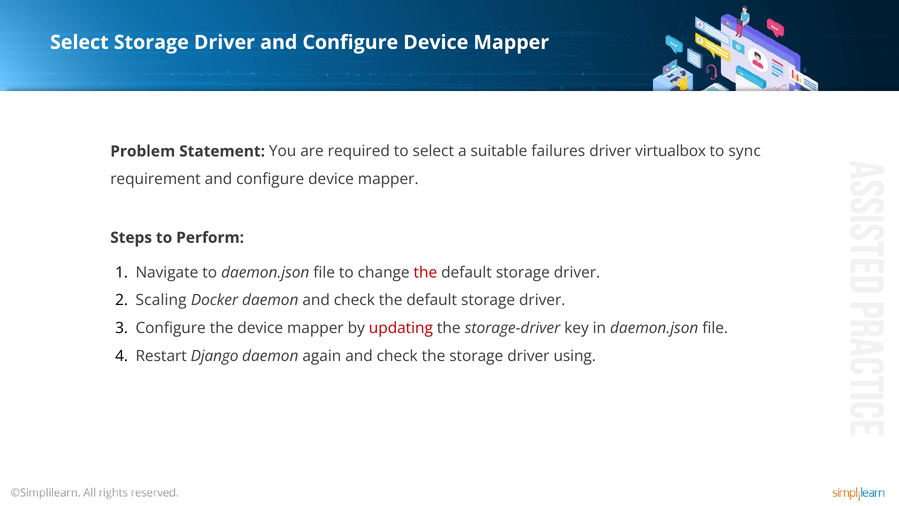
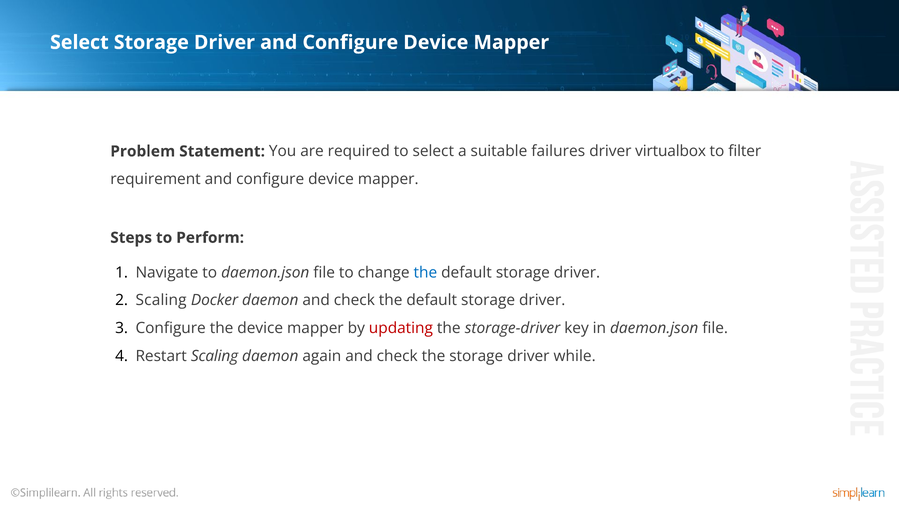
sync: sync -> filter (745, 151)
the colour: red -> blue (425, 272)
Restart Django: Django -> Scaling (215, 356)
using: using -> while (575, 356)
